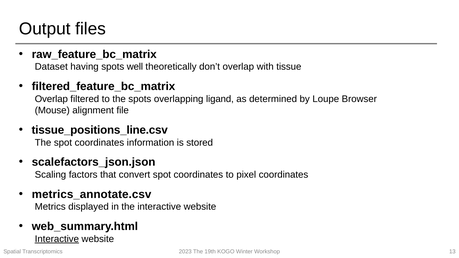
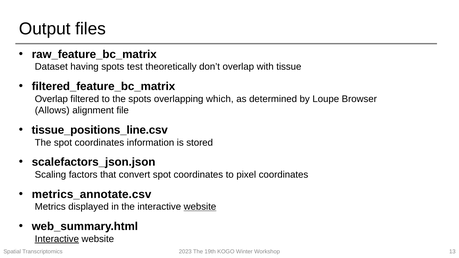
well: well -> test (135, 67)
ligand: ligand -> which (220, 99)
Mouse: Mouse -> Allows (52, 110)
website underline: none -> present (200, 207)
